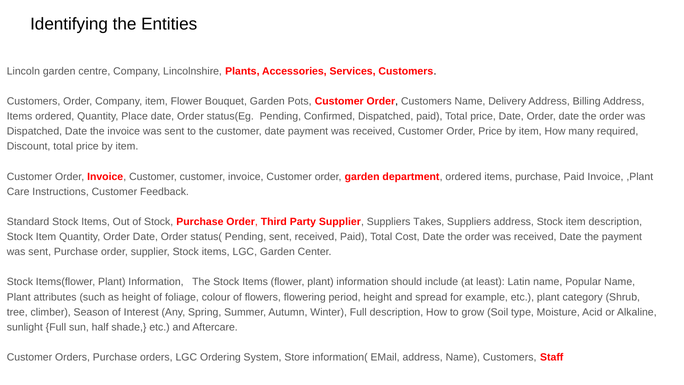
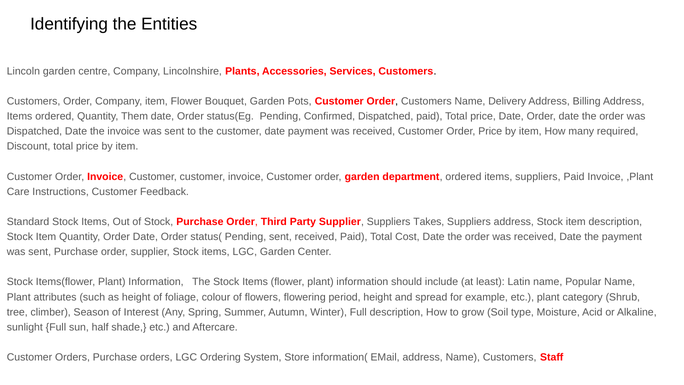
Place: Place -> Them (135, 116)
items purchase: purchase -> suppliers (538, 176)
